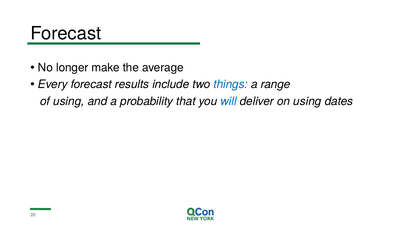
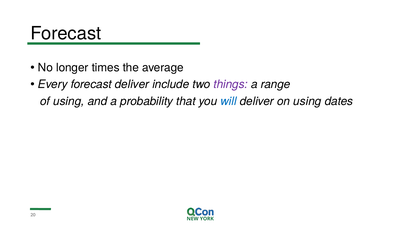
make: make -> times (106, 68)
forecast results: results -> deliver (132, 84)
things colour: blue -> purple (231, 84)
